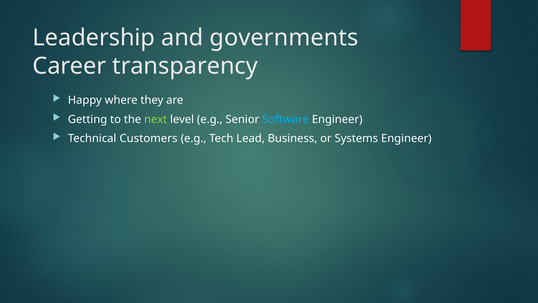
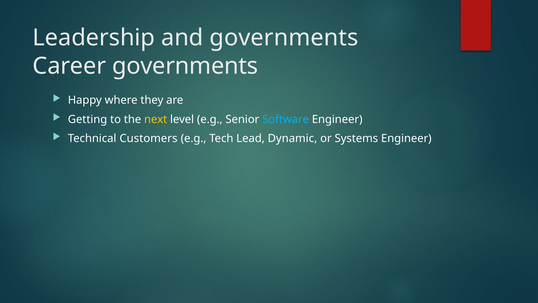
Career transparency: transparency -> governments (185, 66)
next colour: light green -> yellow (156, 119)
Business: Business -> Dynamic (292, 138)
